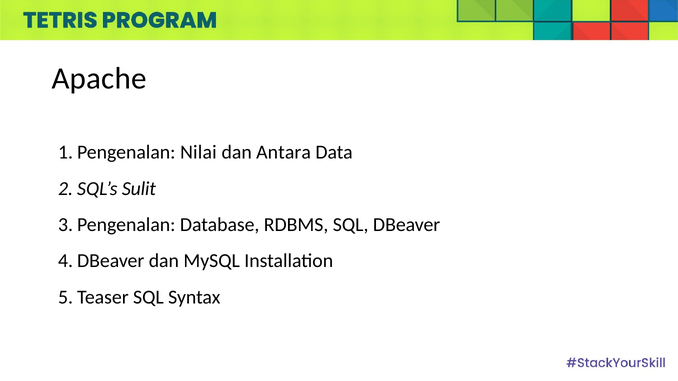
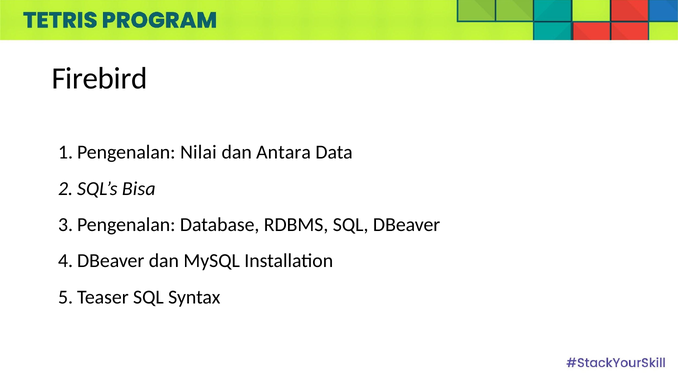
Apache: Apache -> Firebird (100, 79)
Sulit: Sulit -> Bisa (139, 189)
